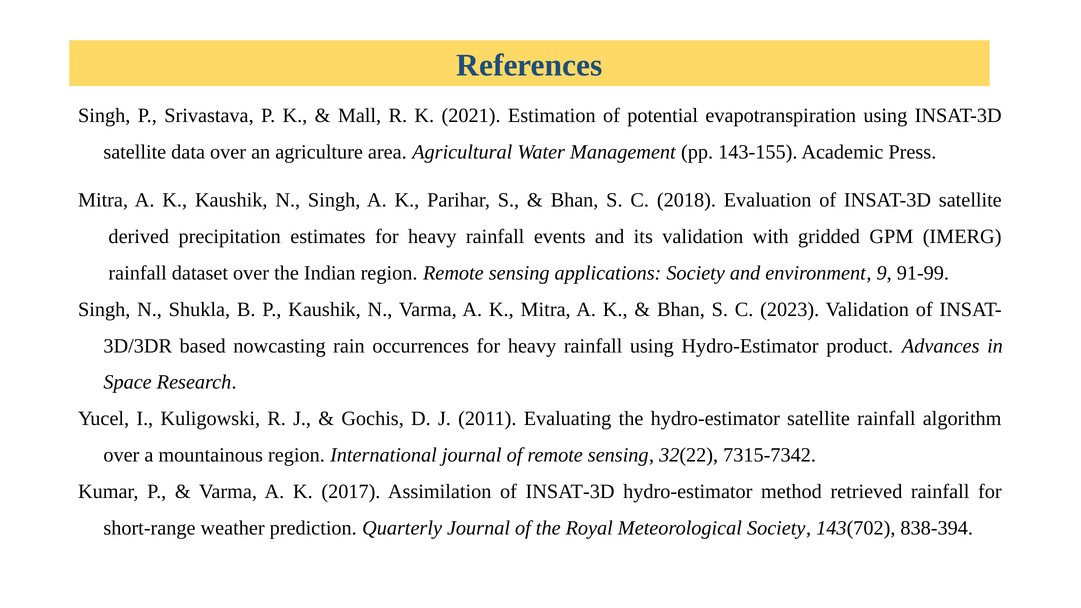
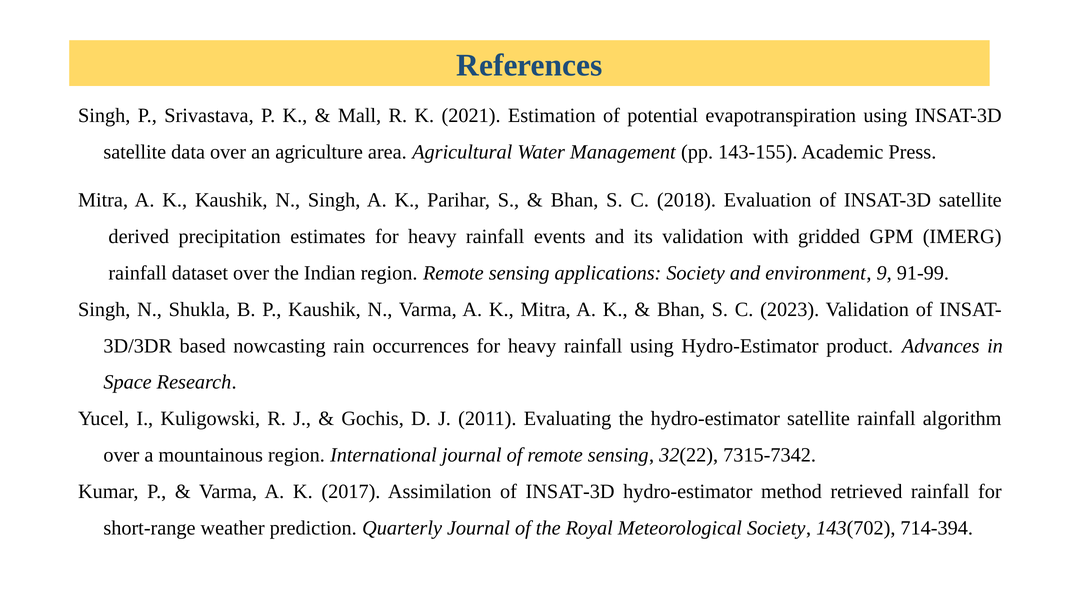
838-394: 838-394 -> 714-394 (937, 528)
